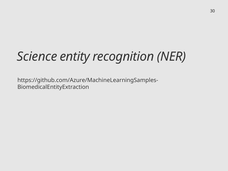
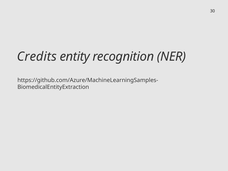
Science: Science -> Credits (37, 57)
